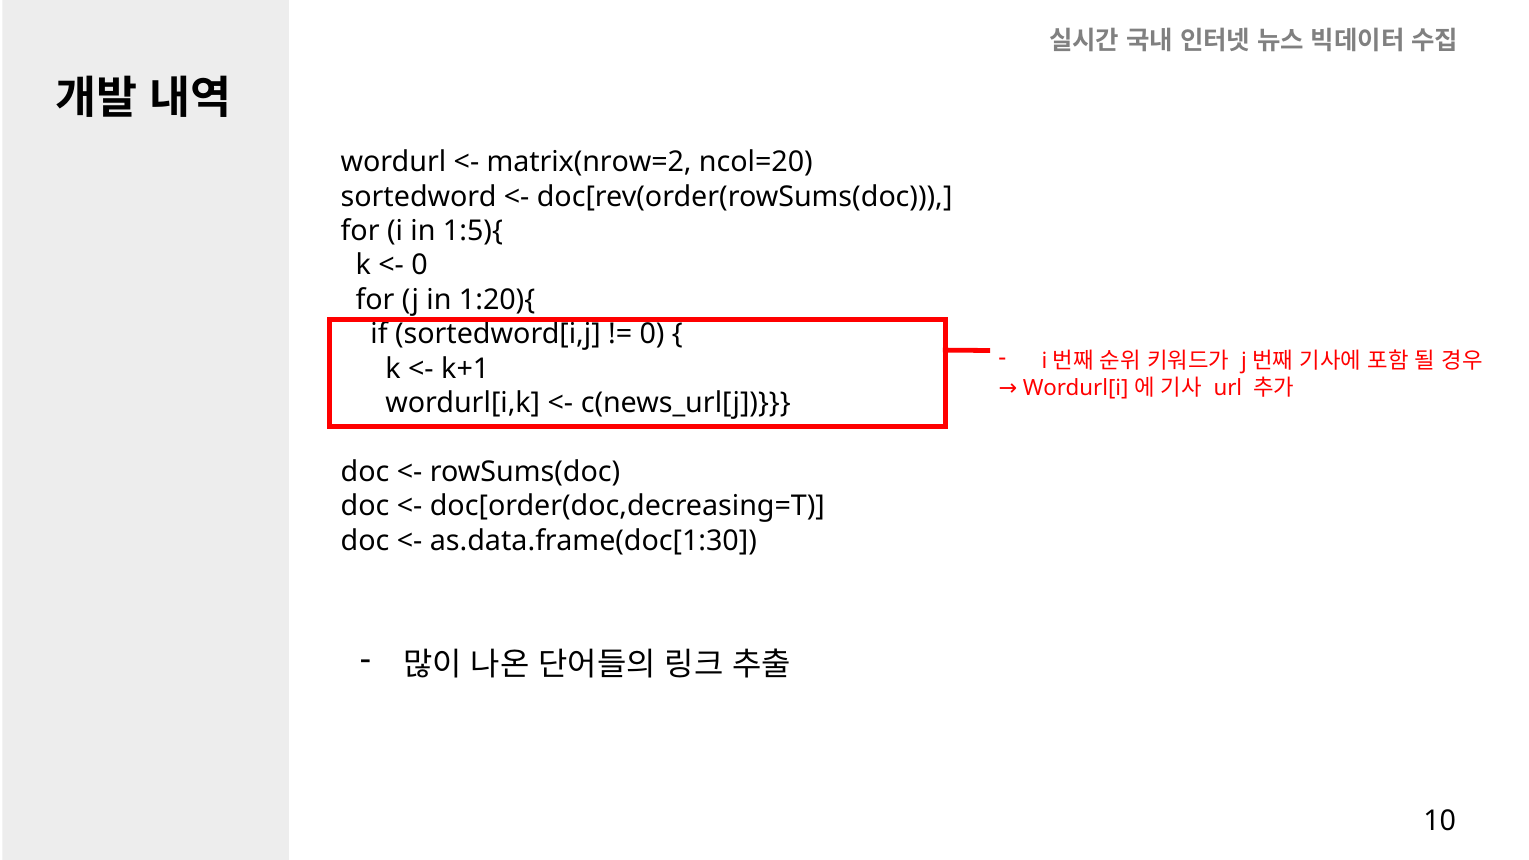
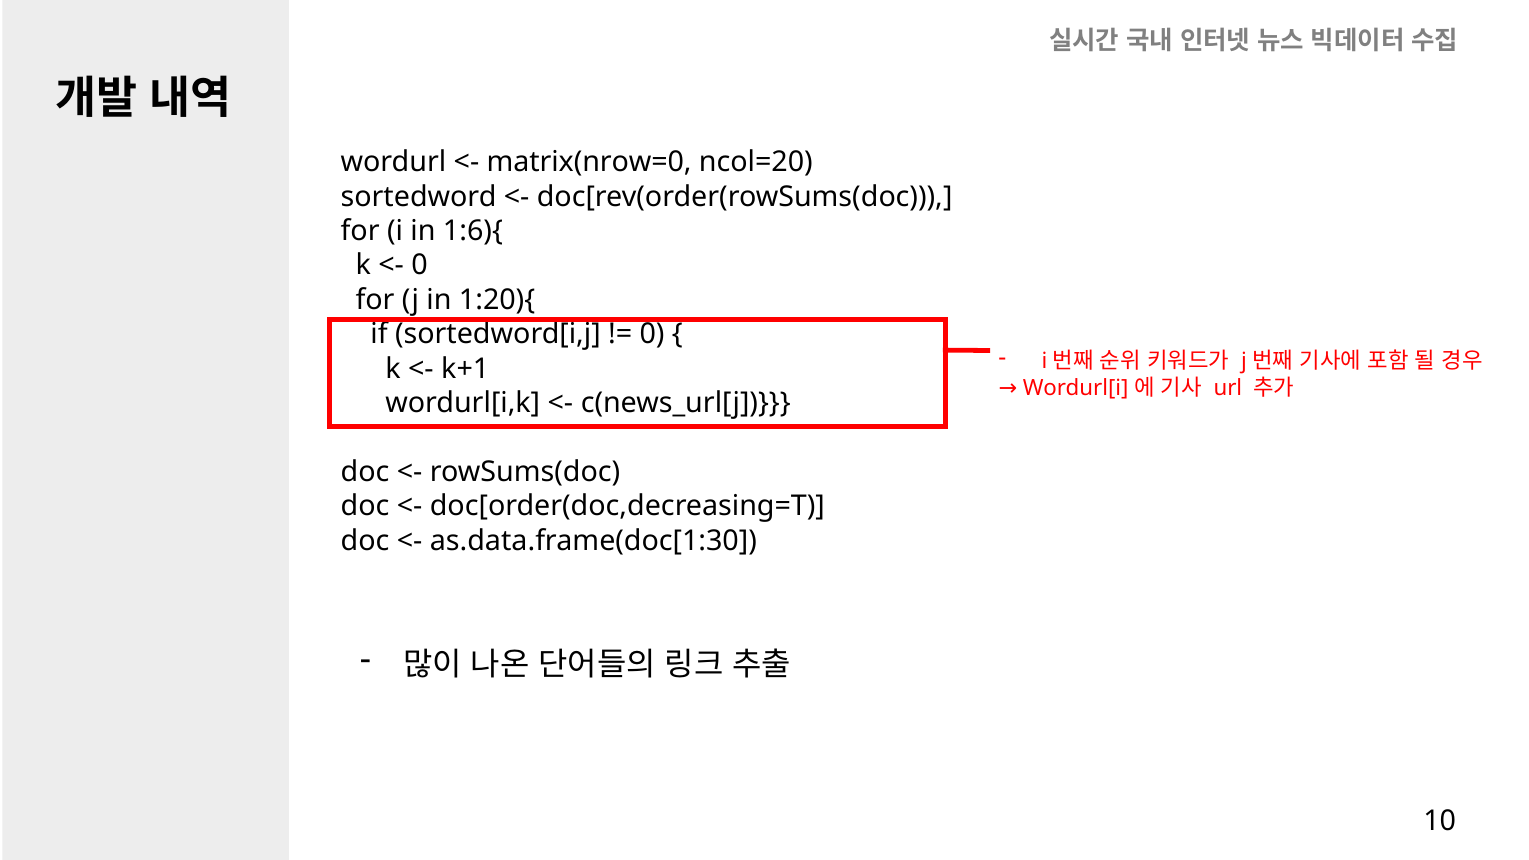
matrix(nrow=2: matrix(nrow=2 -> matrix(nrow=0 (589, 162)
1:5){: 1:5){ -> 1:6){ (473, 231)
